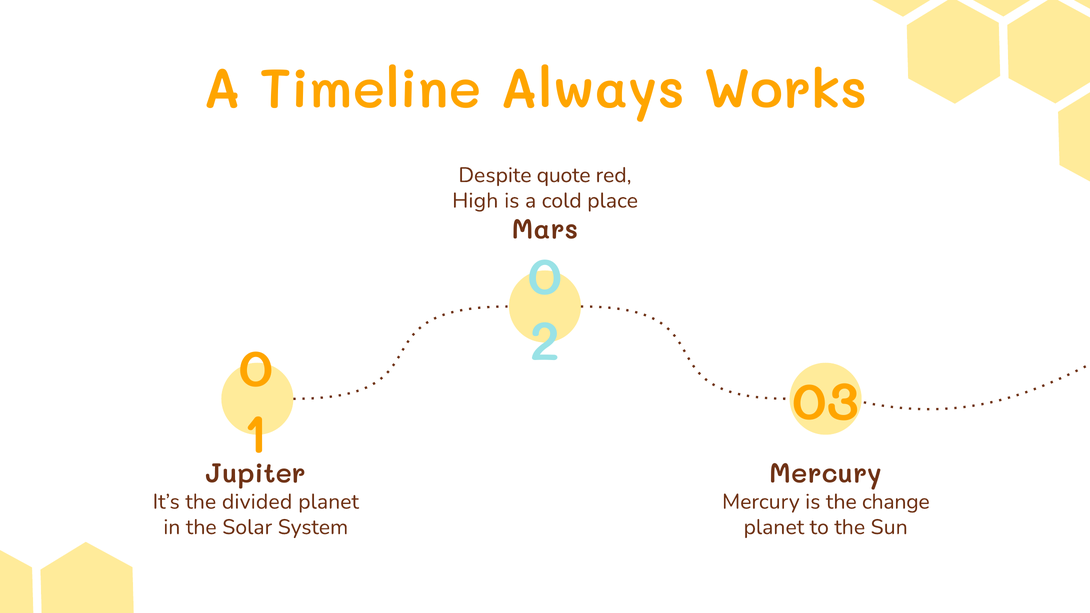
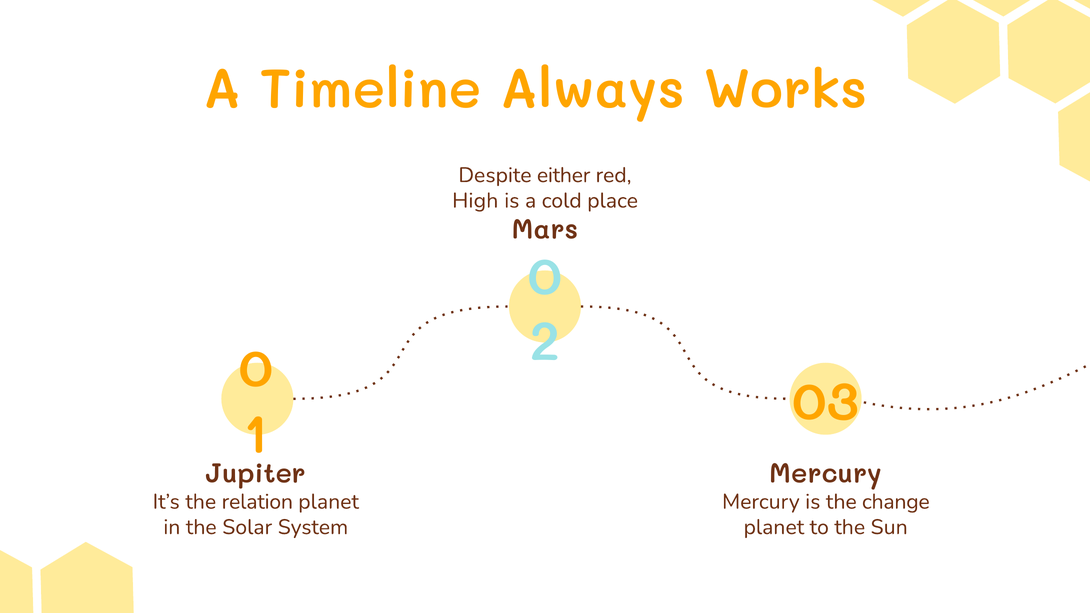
quote: quote -> either (564, 175)
divided: divided -> relation (257, 502)
